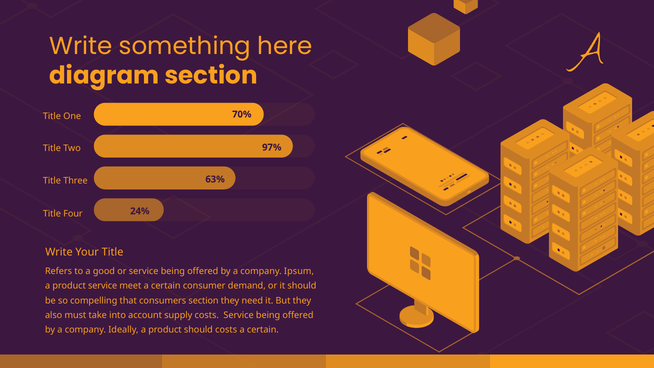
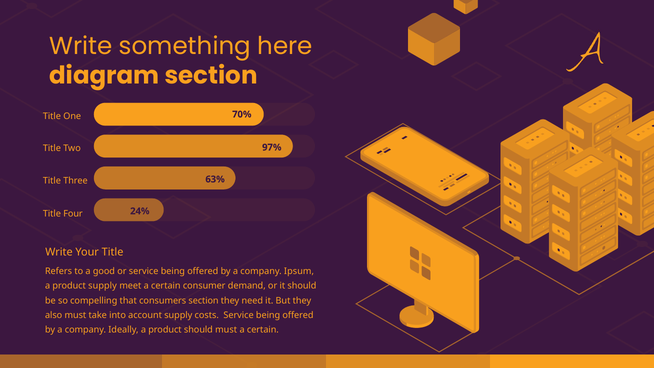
product service: service -> supply (103, 286)
should costs: costs -> must (226, 330)
